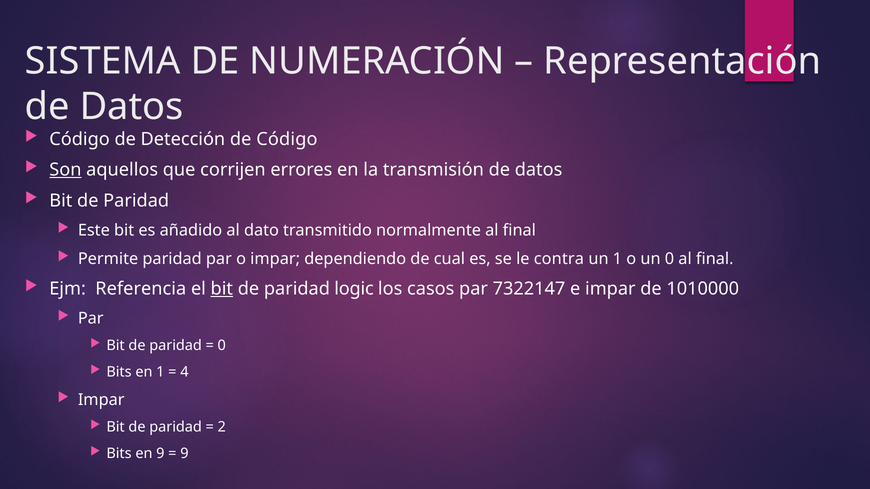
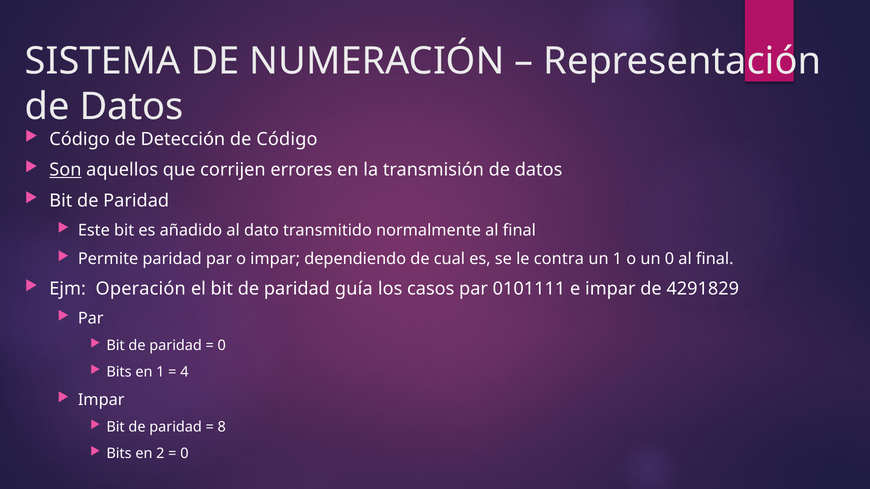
Referencia: Referencia -> Operación (141, 289)
bit underline: present -> none (222, 289)
logic: logic -> guía (354, 289)
7322147: 7322147 -> 0101111 (529, 289)
1010000: 1010000 -> 4291829 (703, 289)
2: 2 -> 8 (222, 427)
en 9: 9 -> 2 (160, 454)
9: 9 -> 0 (184, 454)
